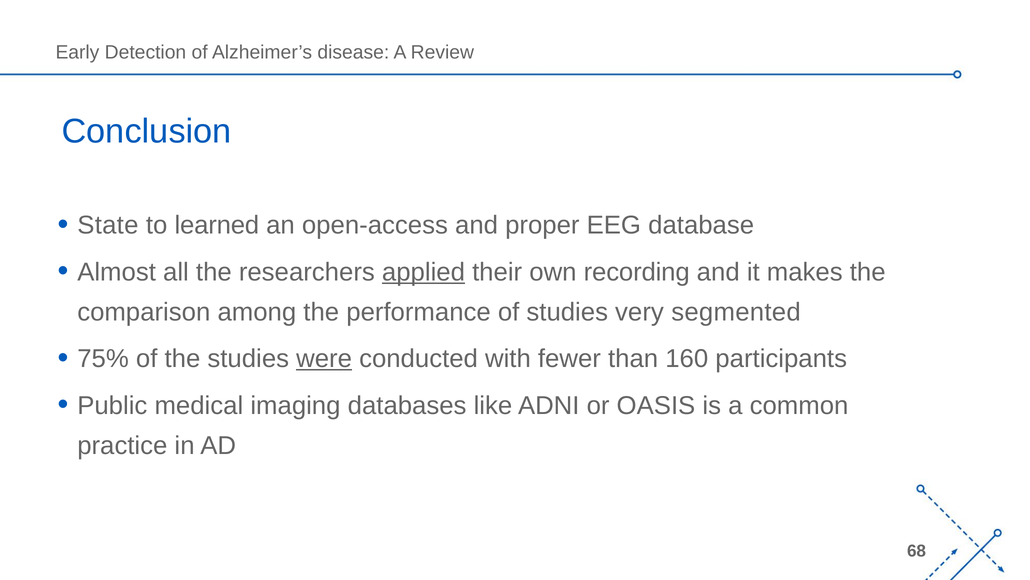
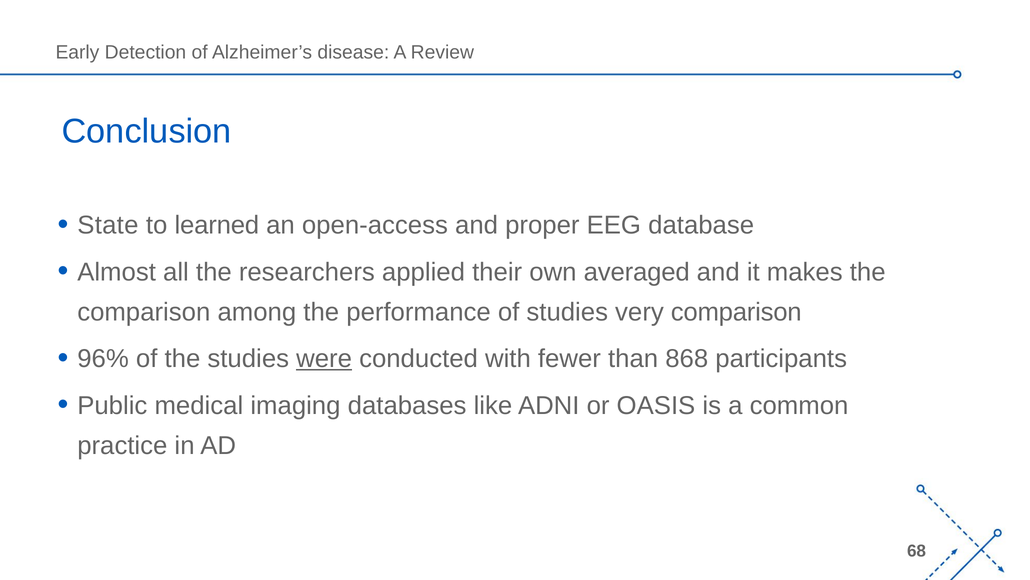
applied underline: present -> none (423, 272)
recording: recording -> averaged (637, 272)
very segmented: segmented -> comparison (736, 312)
75%: 75% -> 96% (103, 358)
160: 160 -> 868 (687, 358)
